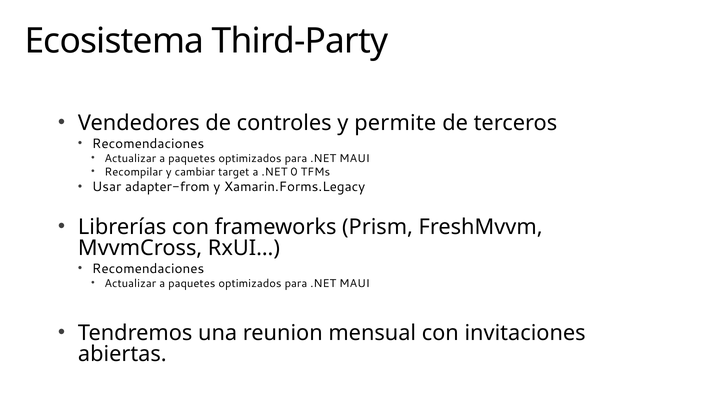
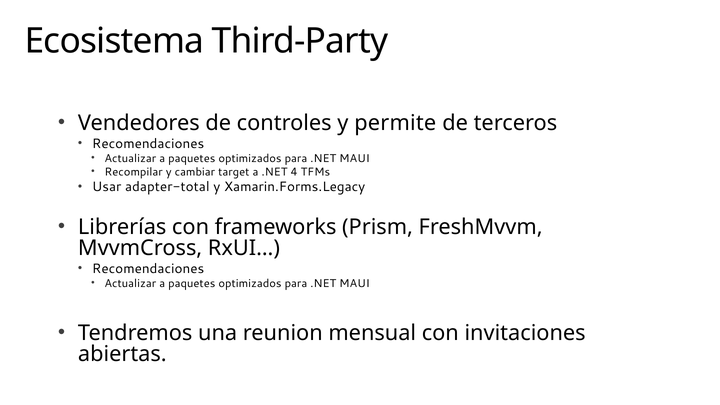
0: 0 -> 4 (294, 172)
adapter-from: adapter-from -> adapter-total (167, 187)
